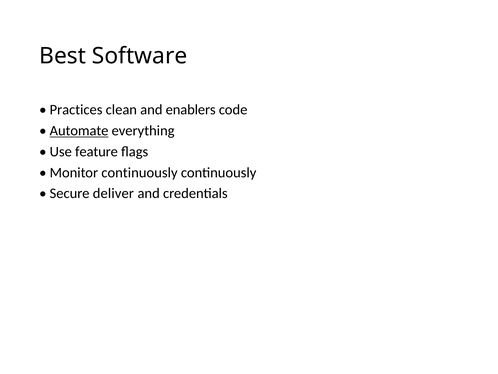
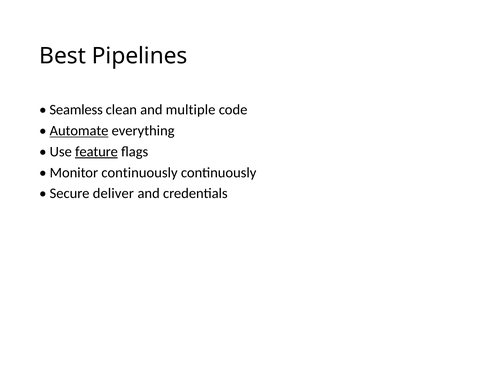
Software: Software -> Pipelines (140, 56)
Practices: Practices -> Seamless (76, 110)
enablers: enablers -> multiple (191, 110)
feature underline: none -> present (97, 151)
